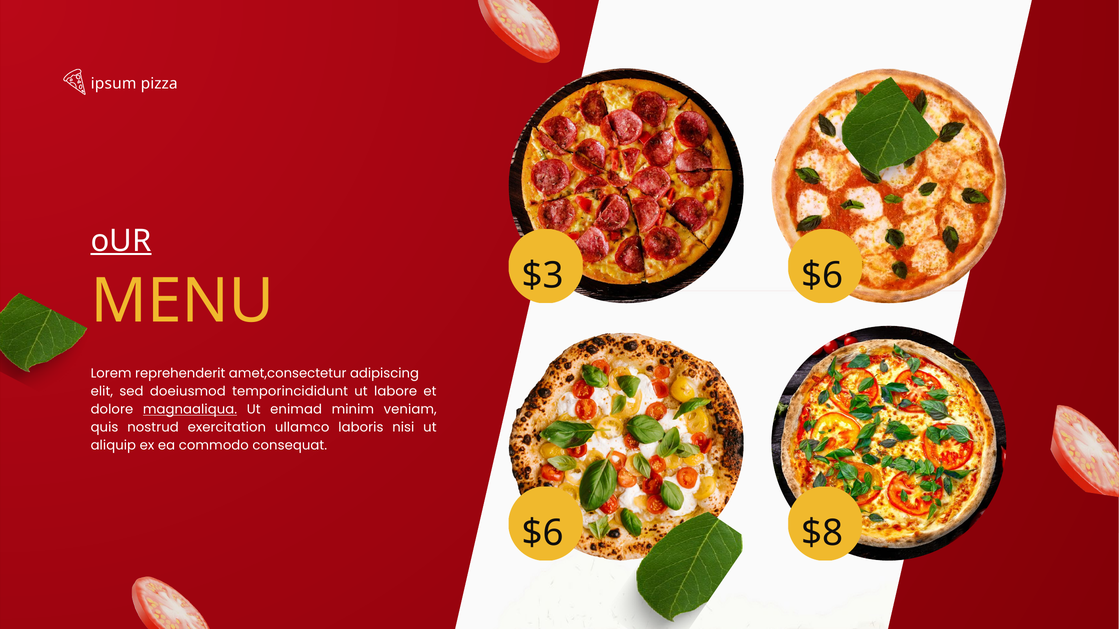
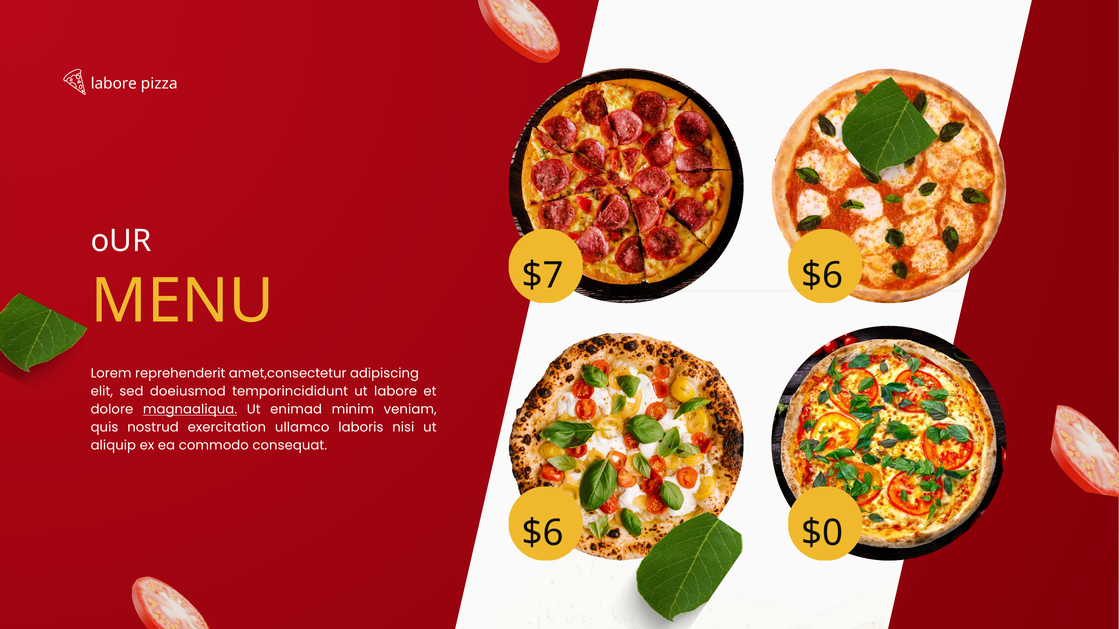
ipsum: ipsum -> labore (114, 84)
oUR underline: present -> none (121, 241)
$3: $3 -> $7 (543, 276)
$8: $8 -> $0 (822, 534)
